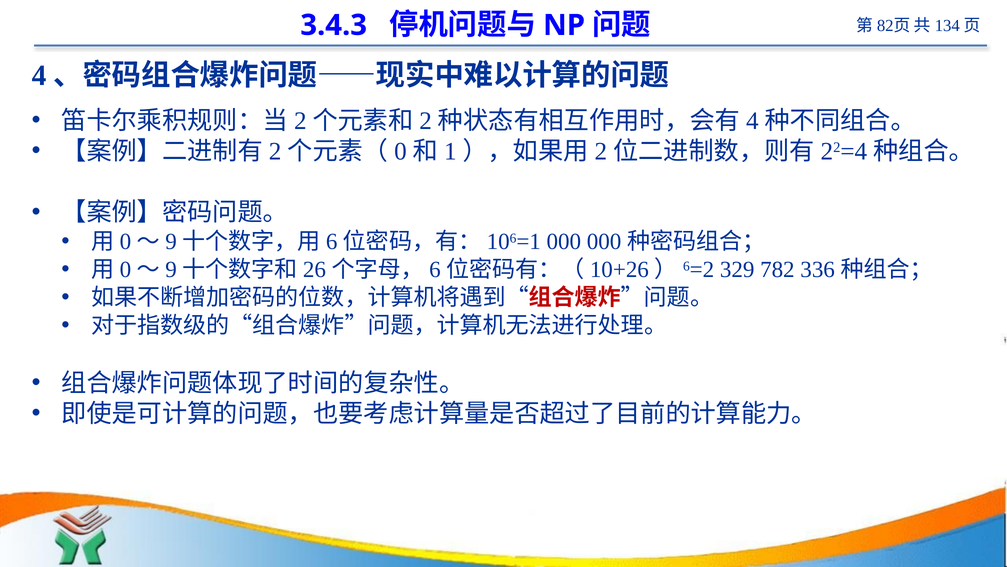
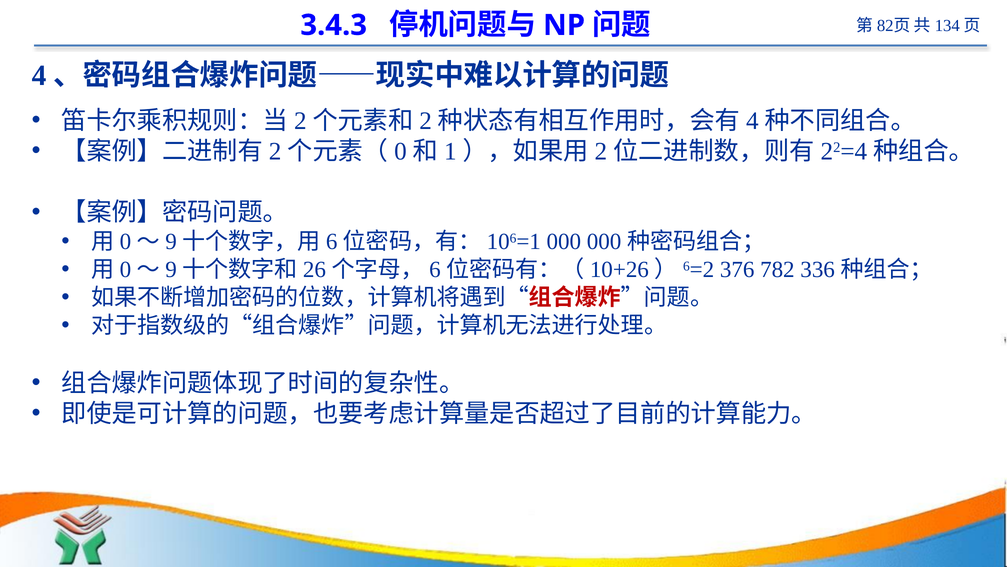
329: 329 -> 376 (737, 270)
